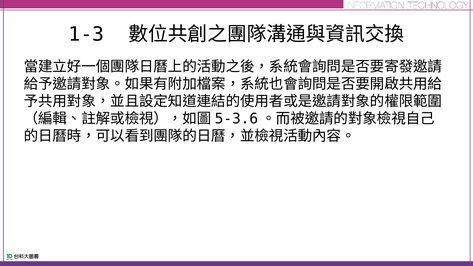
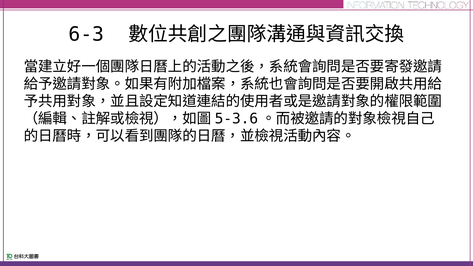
1-3: 1-3 -> 6-3 (86, 34)
